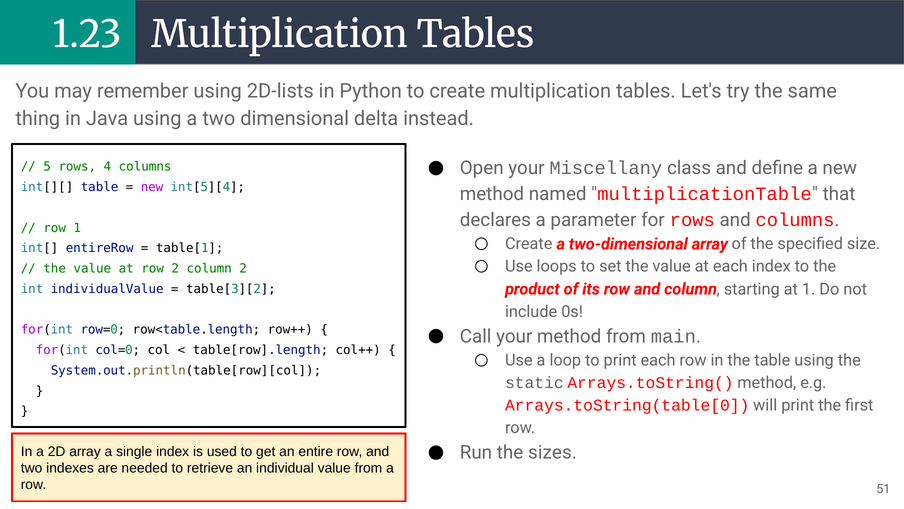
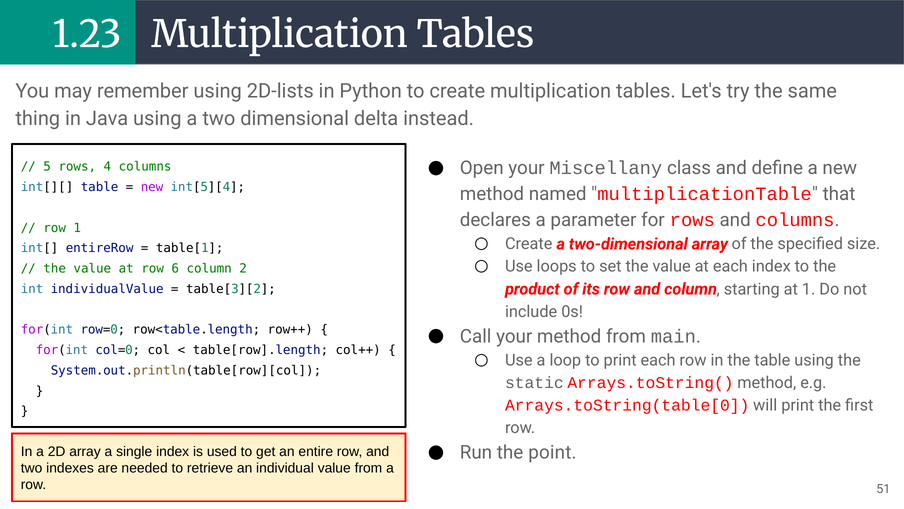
row 2: 2 -> 6 (175, 268)
sizes: sizes -> point (552, 452)
